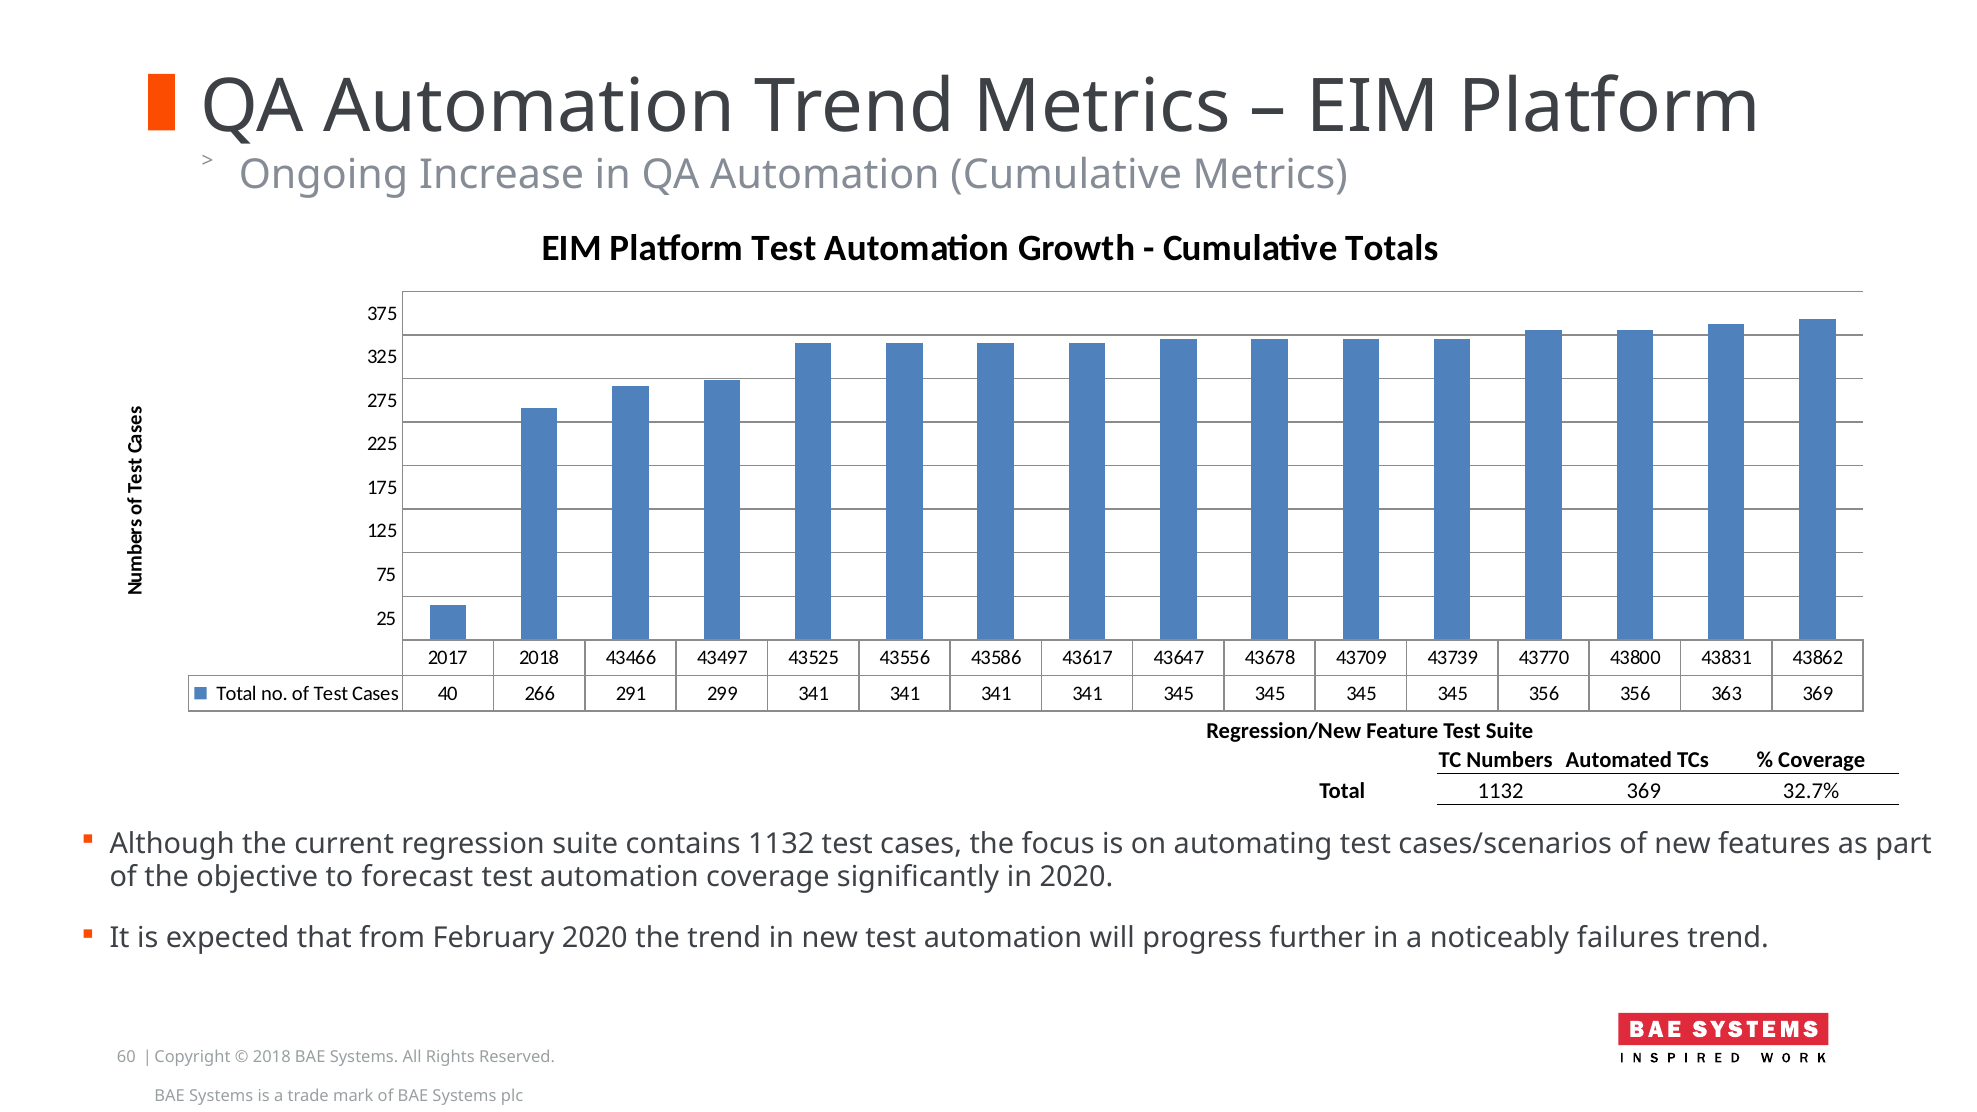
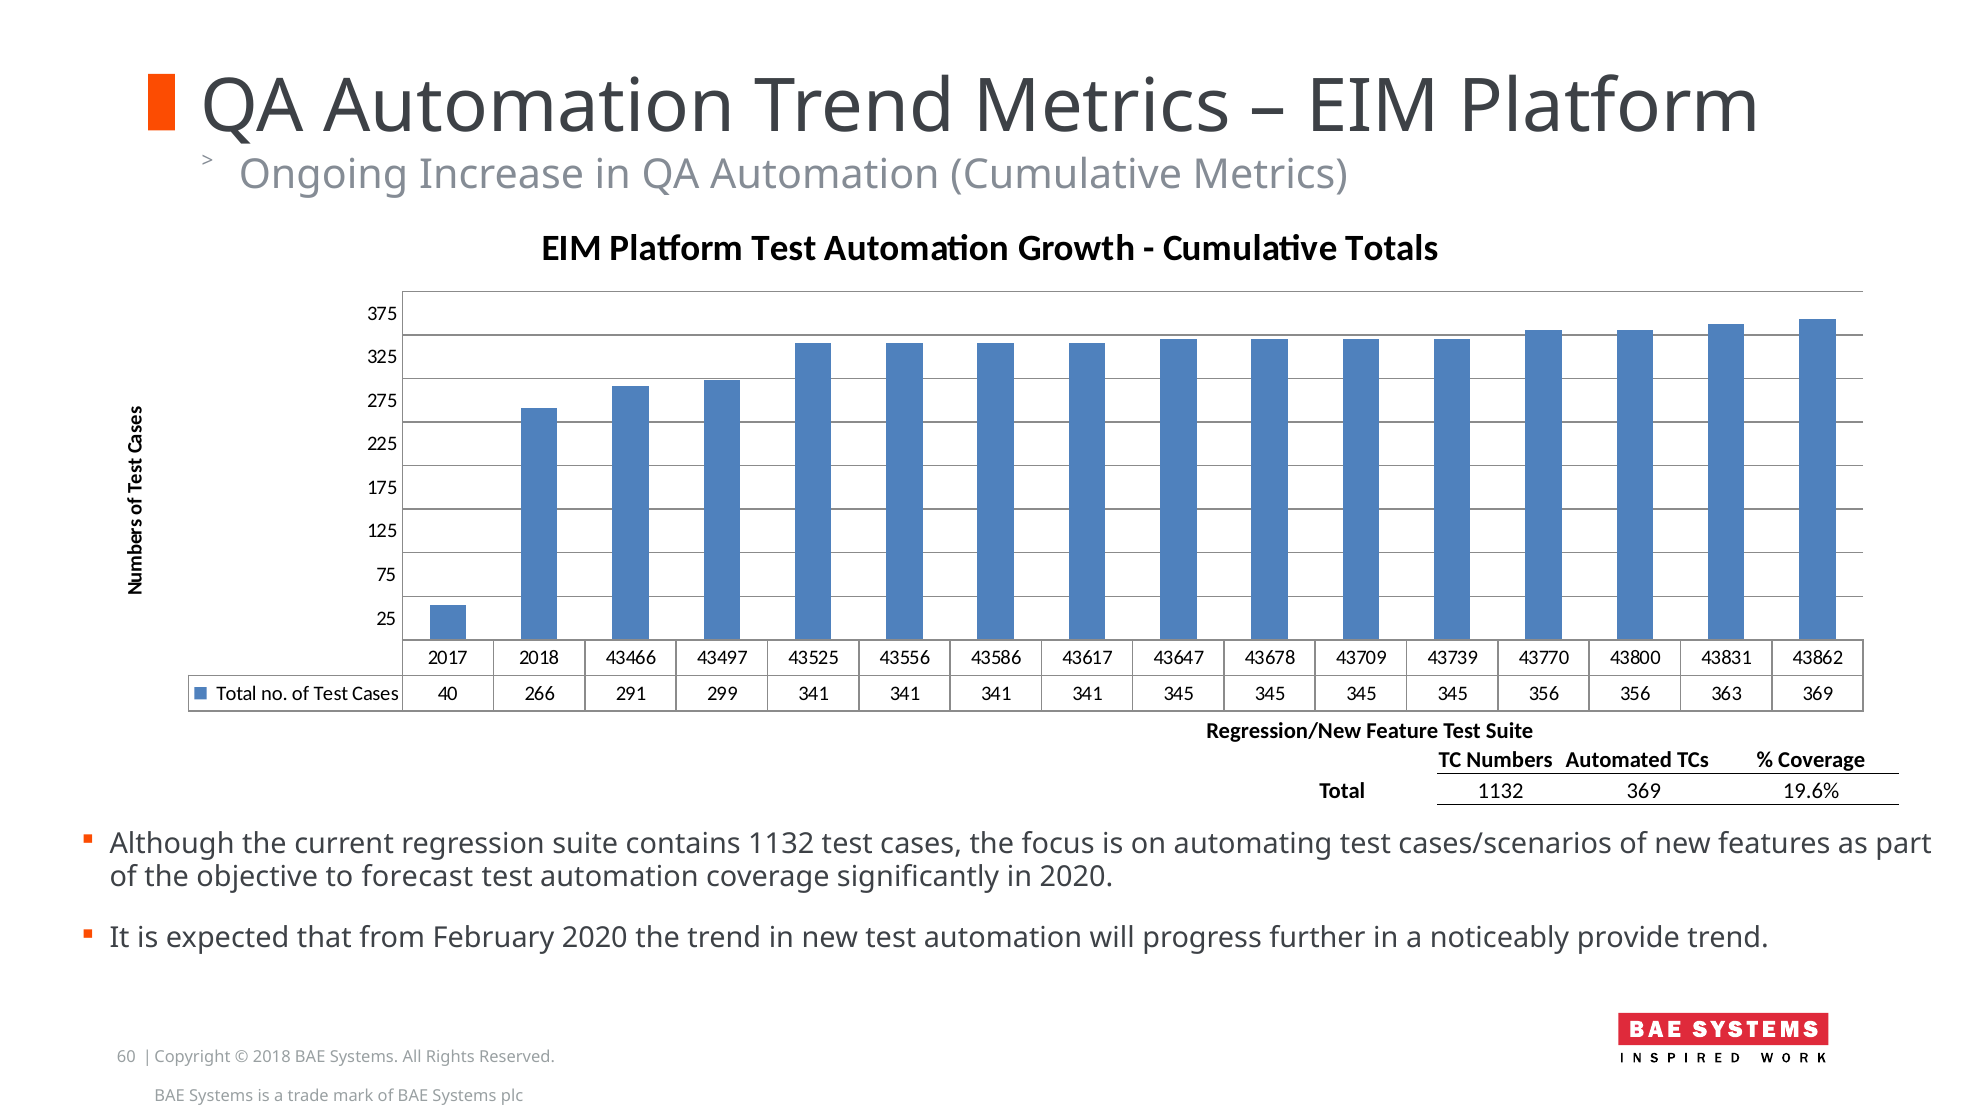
32.7%: 32.7% -> 19.6% (1811, 791)
failures: failures -> provide (1628, 938)
